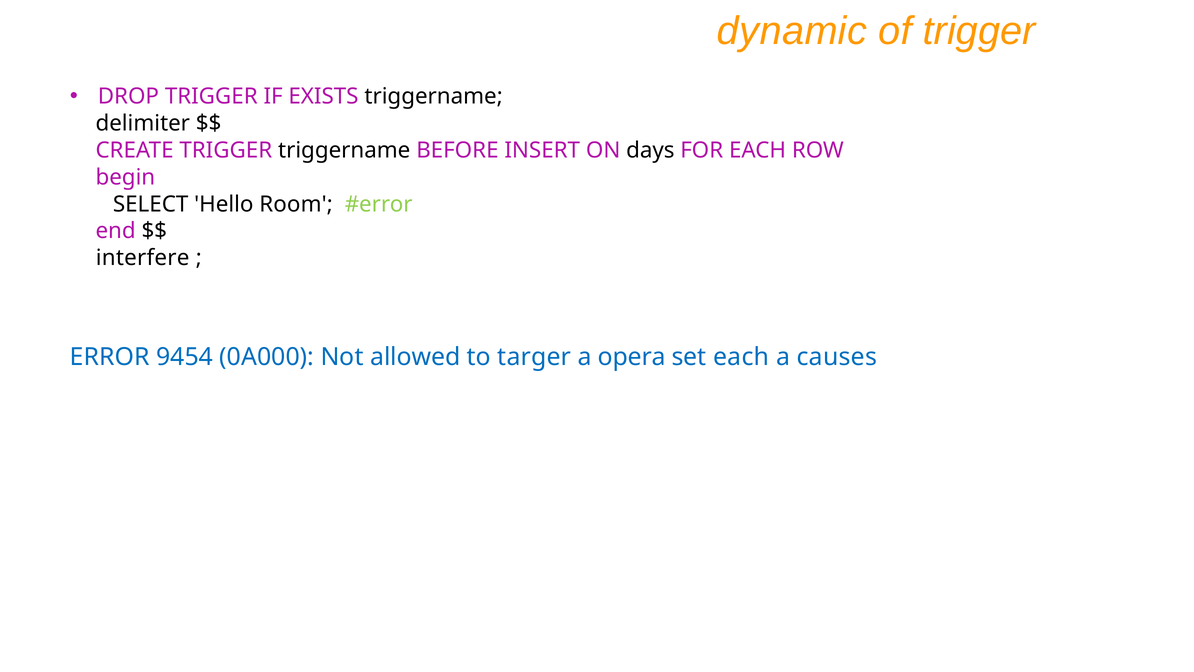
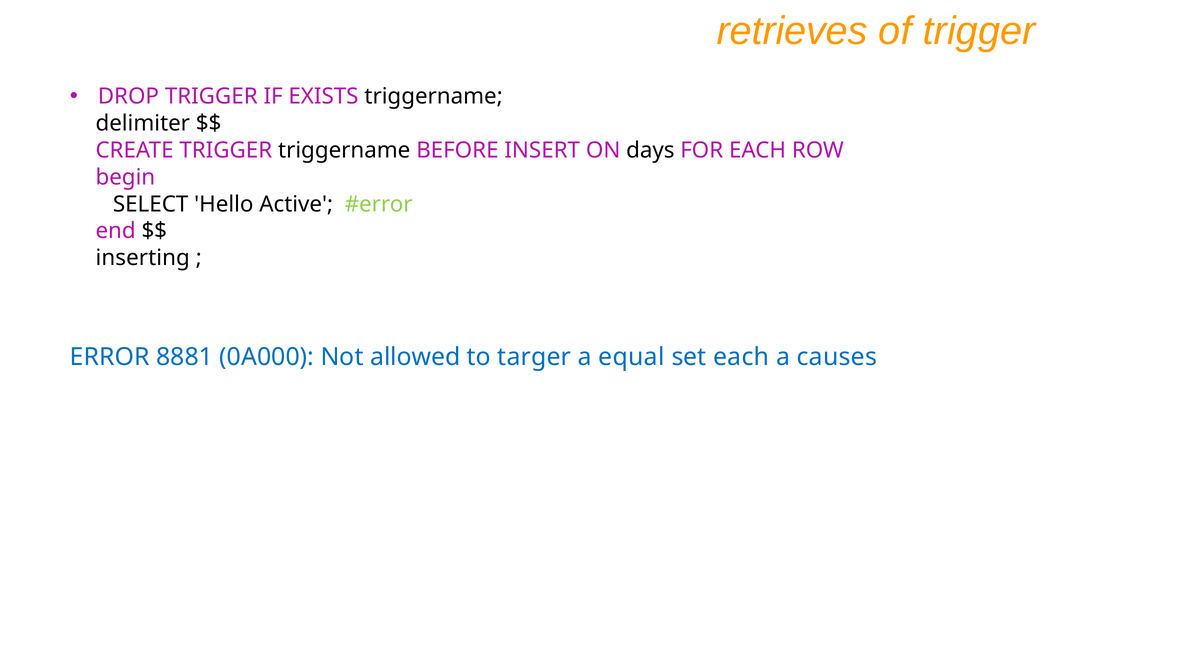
dynamic: dynamic -> retrieves (792, 31)
Room: Room -> Active (296, 204)
interfere: interfere -> inserting (143, 258)
9454: 9454 -> 8881 (185, 357)
opera: opera -> equal (632, 357)
